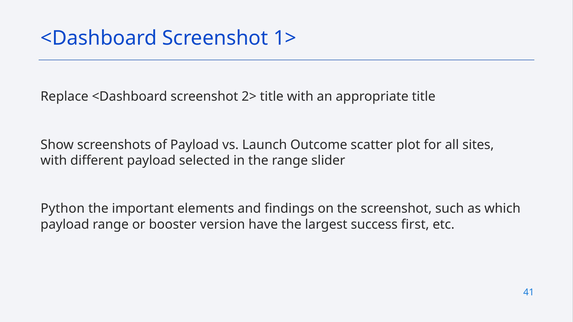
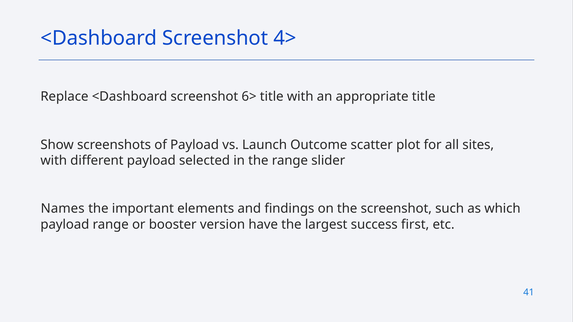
1>: 1> -> 4> (285, 38)
2>: 2> -> 6> (249, 97)
Python: Python -> Names (63, 209)
